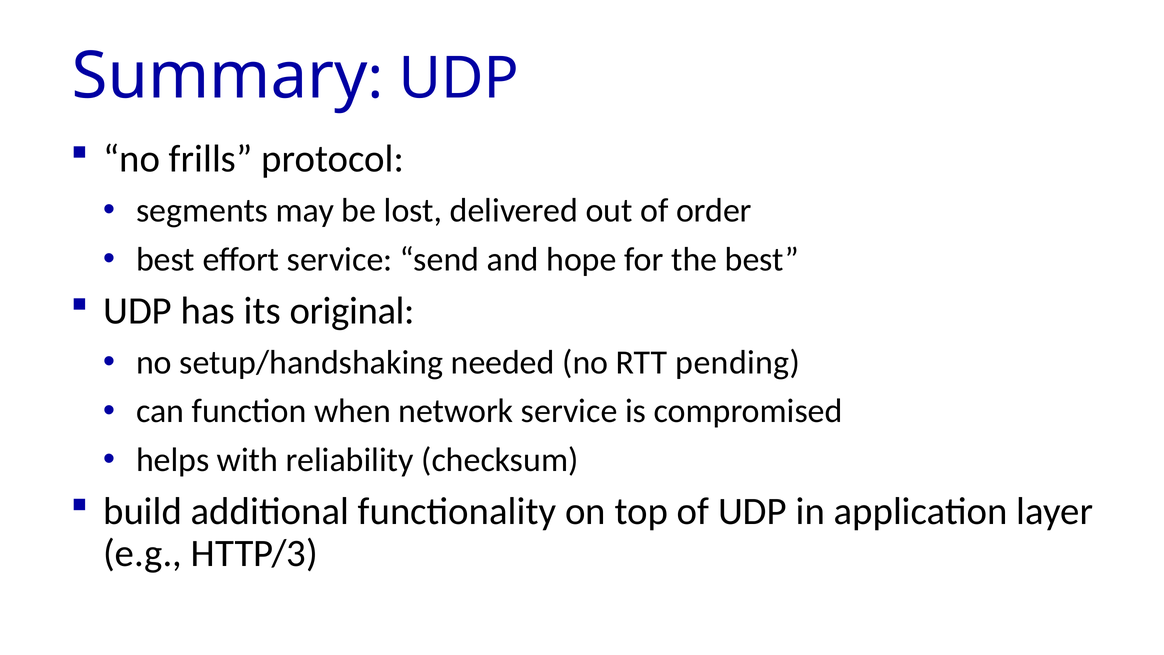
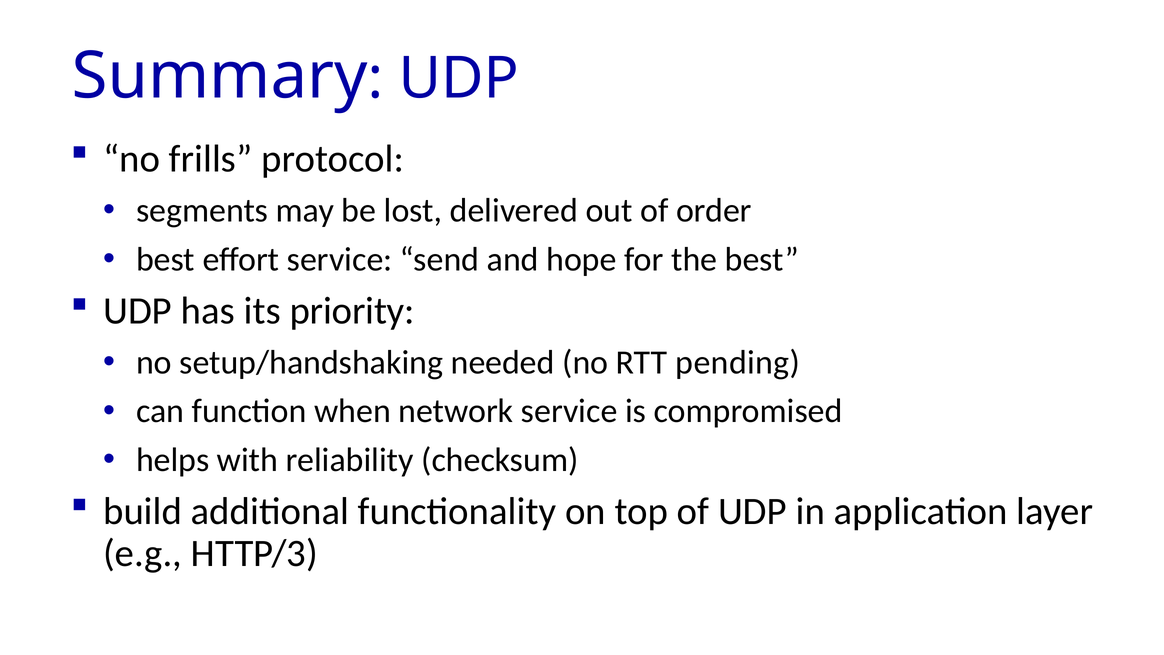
original: original -> priority (352, 311)
